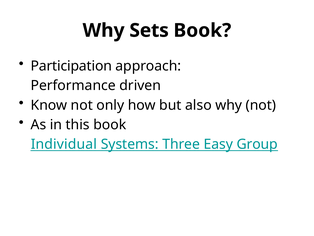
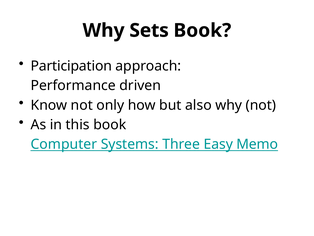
Individual: Individual -> Computer (64, 144)
Group: Group -> Memo (257, 144)
